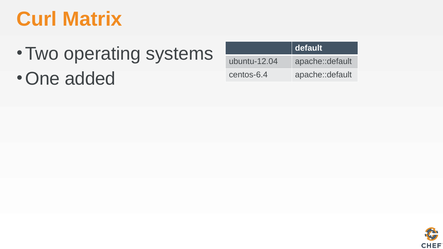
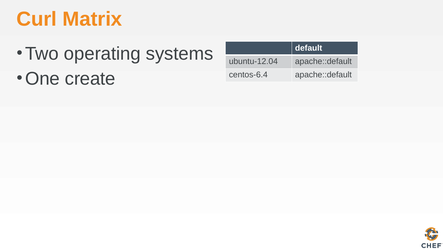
added: added -> create (90, 79)
